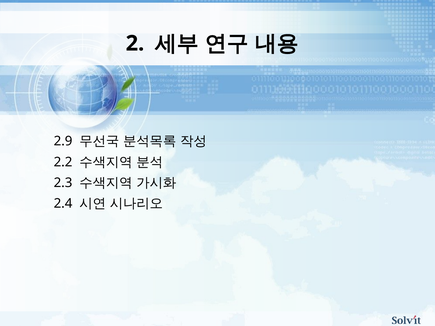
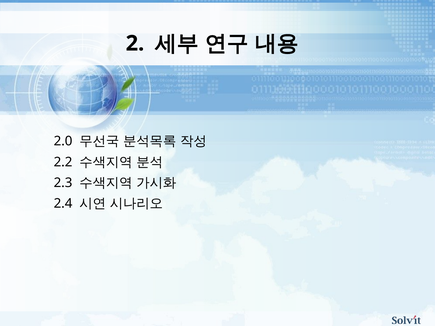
2.9: 2.9 -> 2.0 (63, 141)
